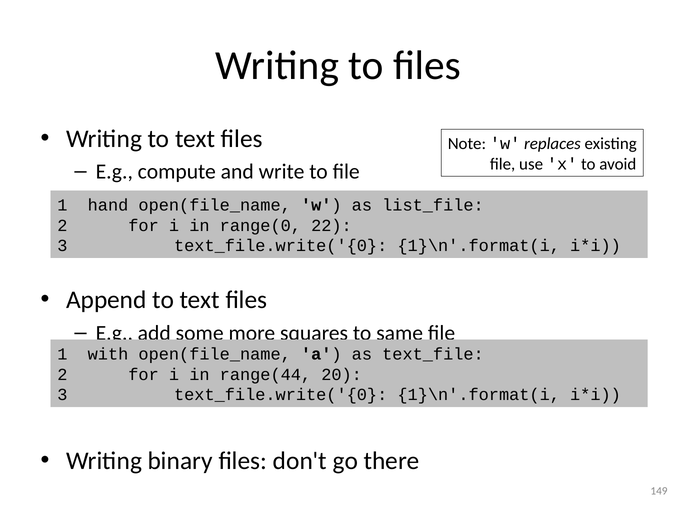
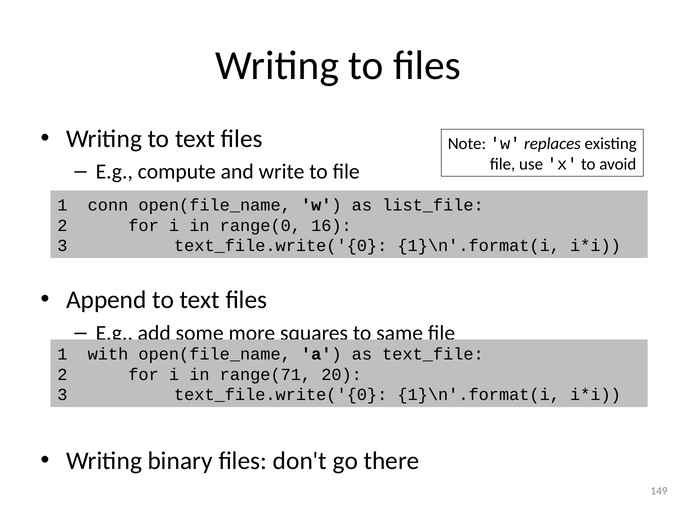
hand: hand -> conn (108, 205)
22: 22 -> 16 (331, 226)
range(44: range(44 -> range(71 (265, 375)
